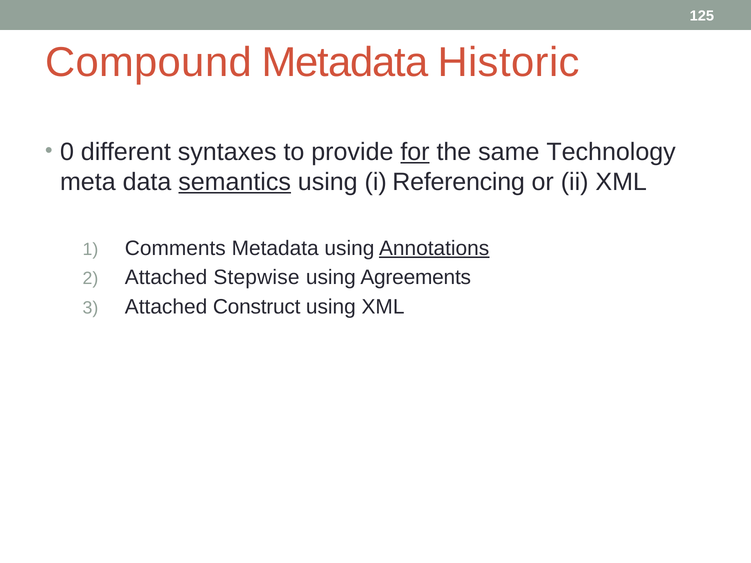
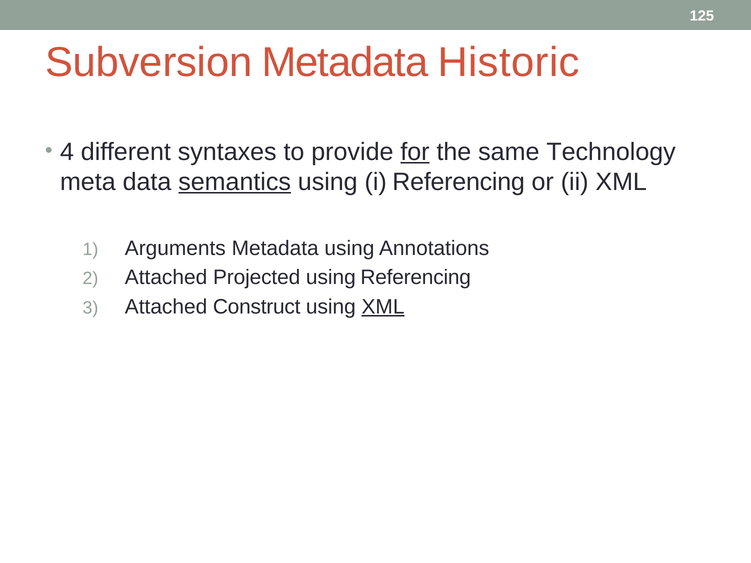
Compound: Compound -> Subversion (149, 62)
0: 0 -> 4 (67, 152)
Comments: Comments -> Arguments (175, 248)
Annotations underline: present -> none (434, 248)
Stepwise: Stepwise -> Projected (257, 278)
using Agreements: Agreements -> Referencing (416, 278)
XML underline: none -> present (383, 307)
